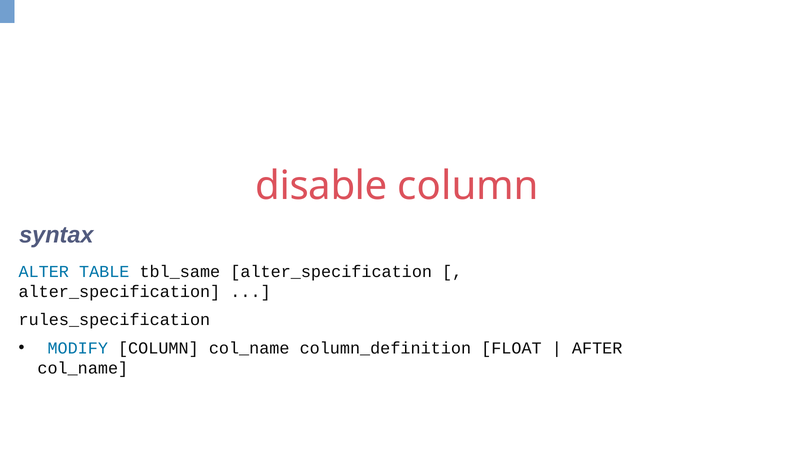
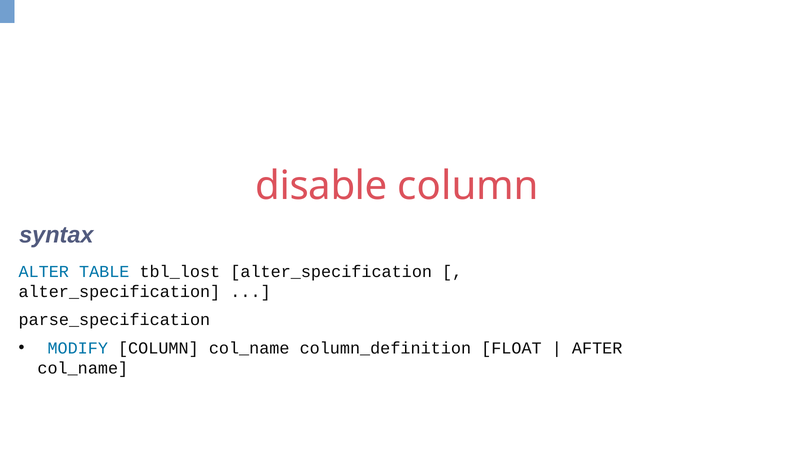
tbl_same: tbl_same -> tbl_lost (180, 271)
rules_specification: rules_specification -> parse_specification (114, 320)
